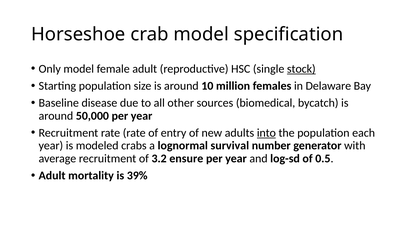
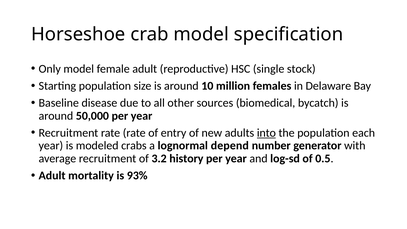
stock underline: present -> none (301, 69)
survival: survival -> depend (230, 146)
ensure: ensure -> history (186, 158)
39%: 39% -> 93% (137, 176)
